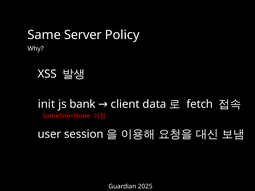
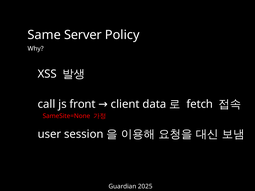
init: init -> call (46, 104)
bank: bank -> front (83, 104)
